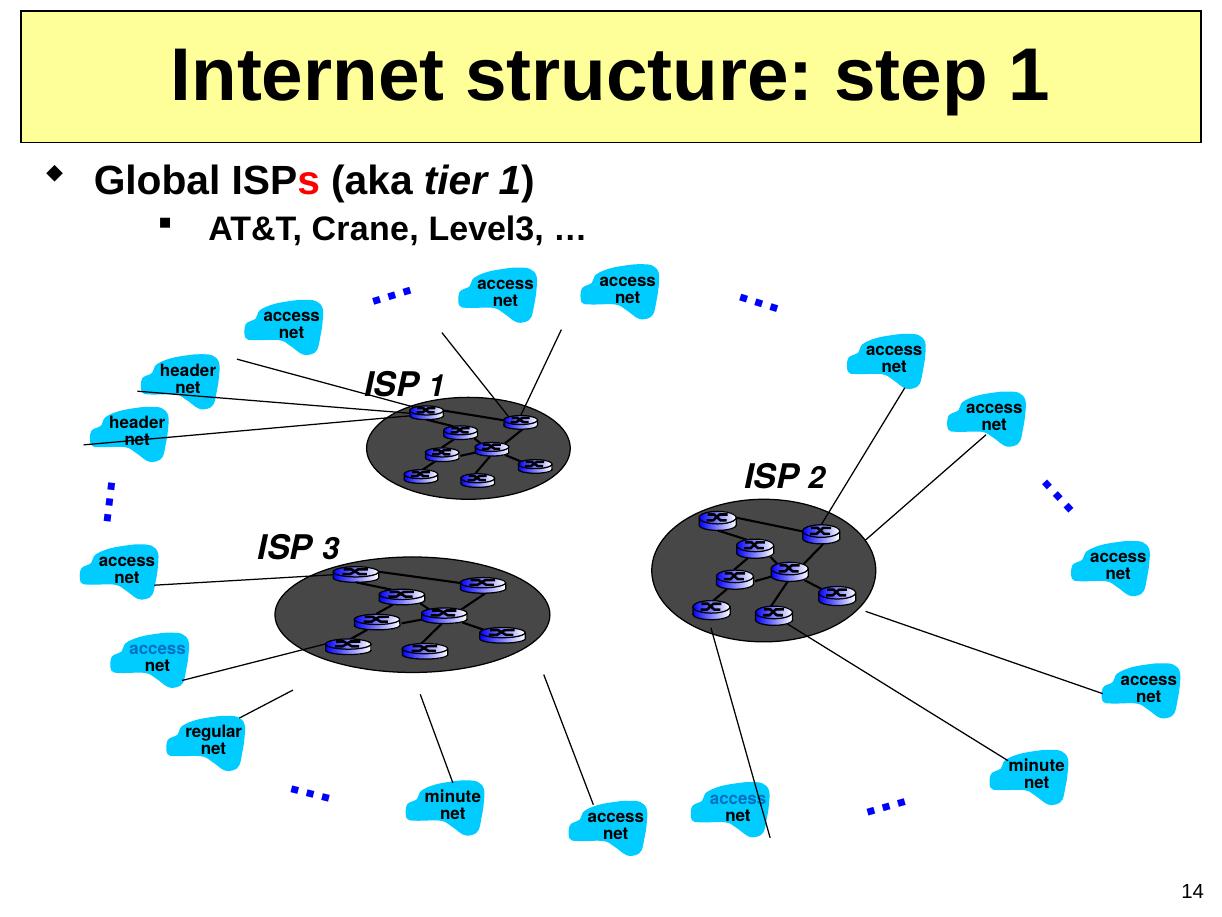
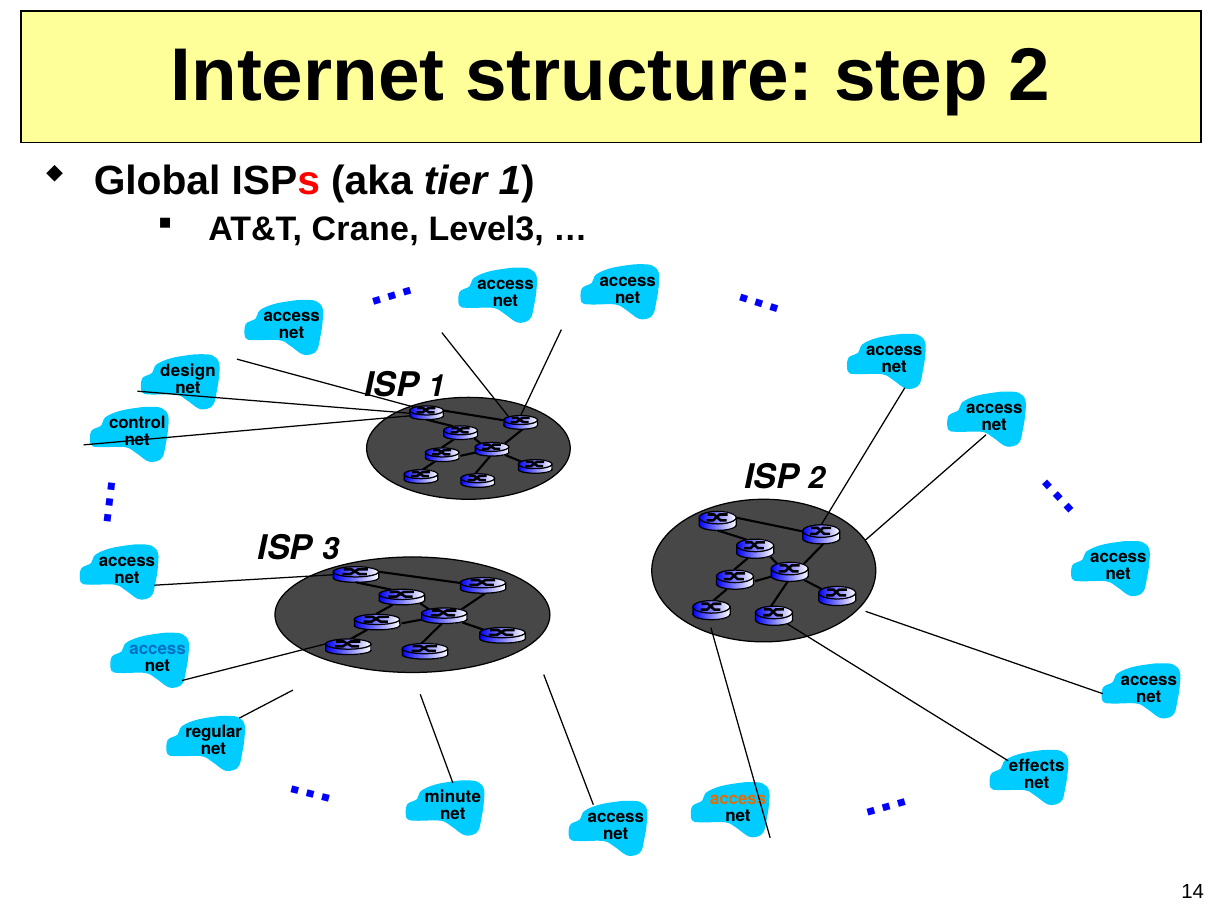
step 1: 1 -> 2 (1029, 76)
header: header -> design (188, 370)
header: header -> control (137, 423)
minute: minute -> effects (1037, 766)
access colour: blue -> orange (738, 798)
